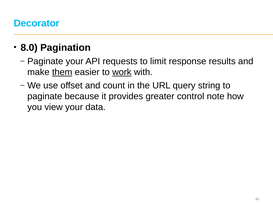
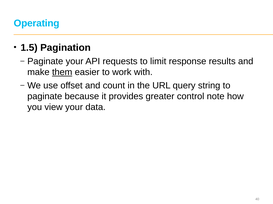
Decorator: Decorator -> Operating (37, 23)
8.0: 8.0 -> 1.5 (29, 48)
work underline: present -> none (122, 72)
